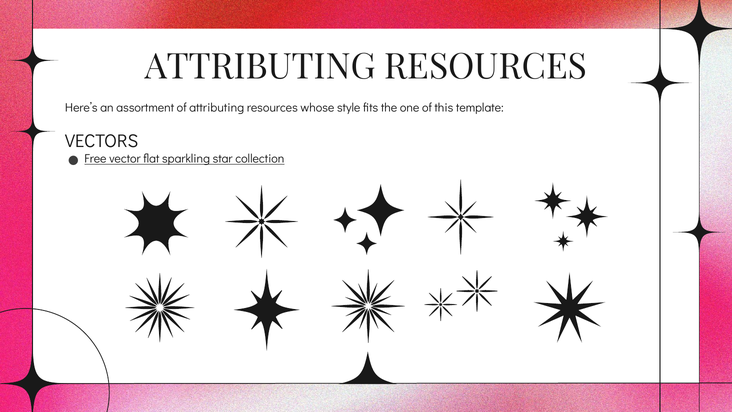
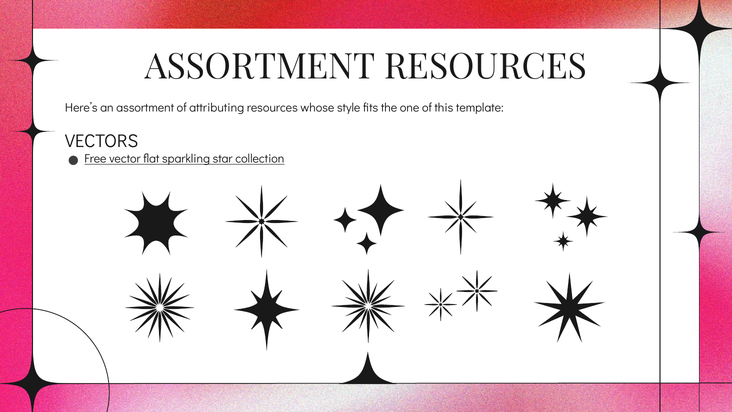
ATTRIBUTING: ATTRIBUTING -> ASSORTMENT (260, 67)
